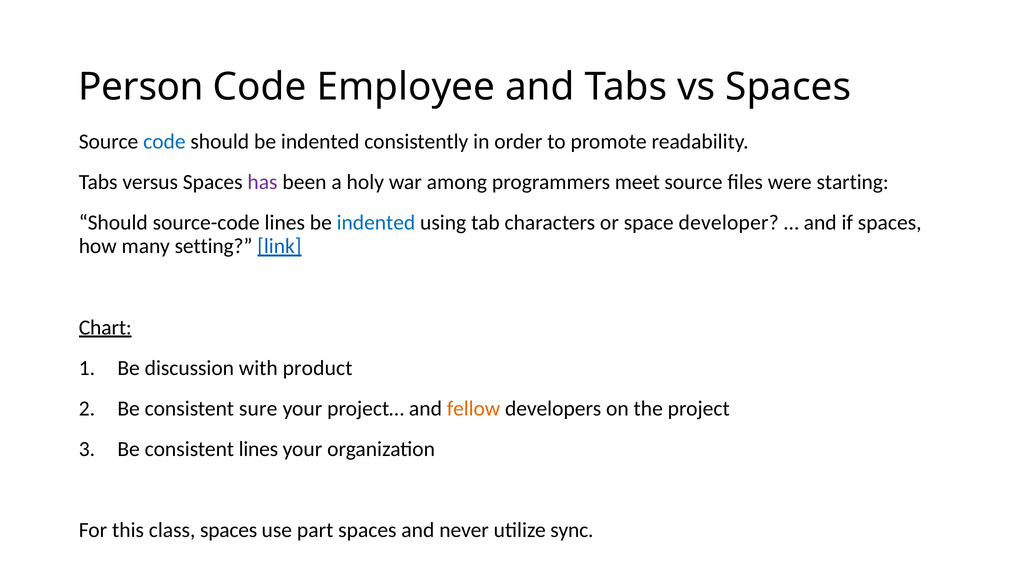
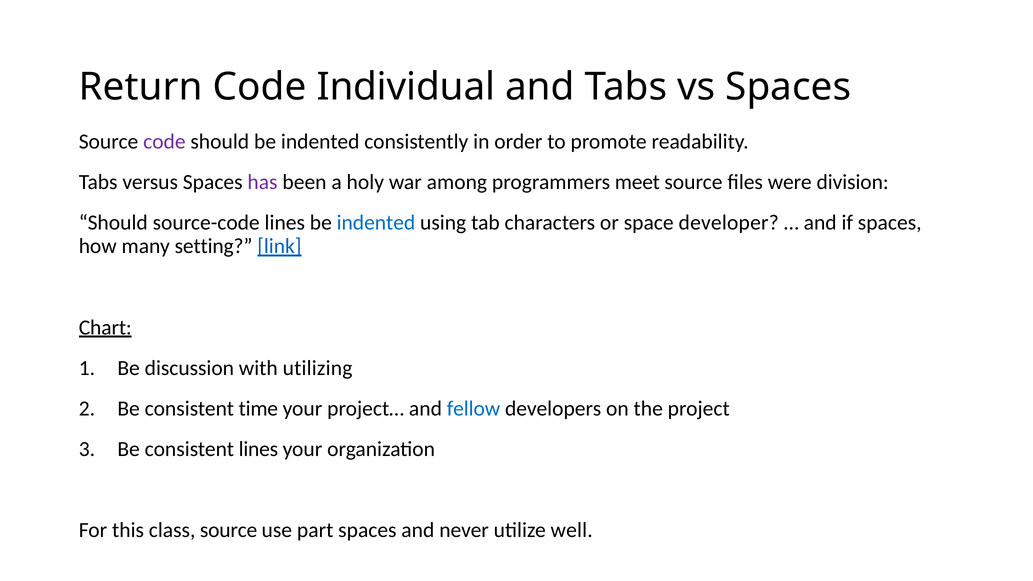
Person: Person -> Return (141, 87)
Employee: Employee -> Individual (406, 87)
code colour: blue -> purple (164, 142)
starting: starting -> division (853, 182)
product: product -> utilizing (318, 368)
sure: sure -> time (258, 408)
fellow colour: orange -> blue (473, 408)
class spaces: spaces -> source (229, 530)
sync: sync -> well (572, 530)
